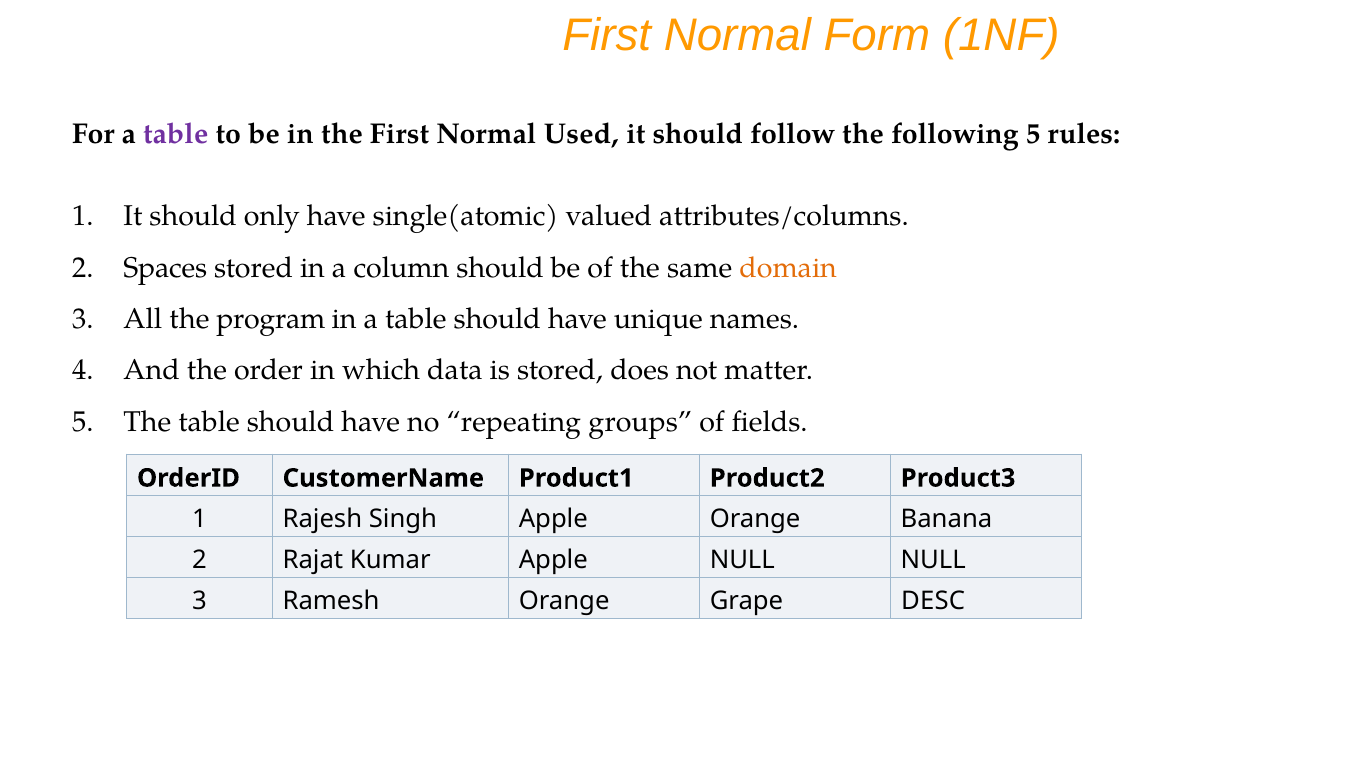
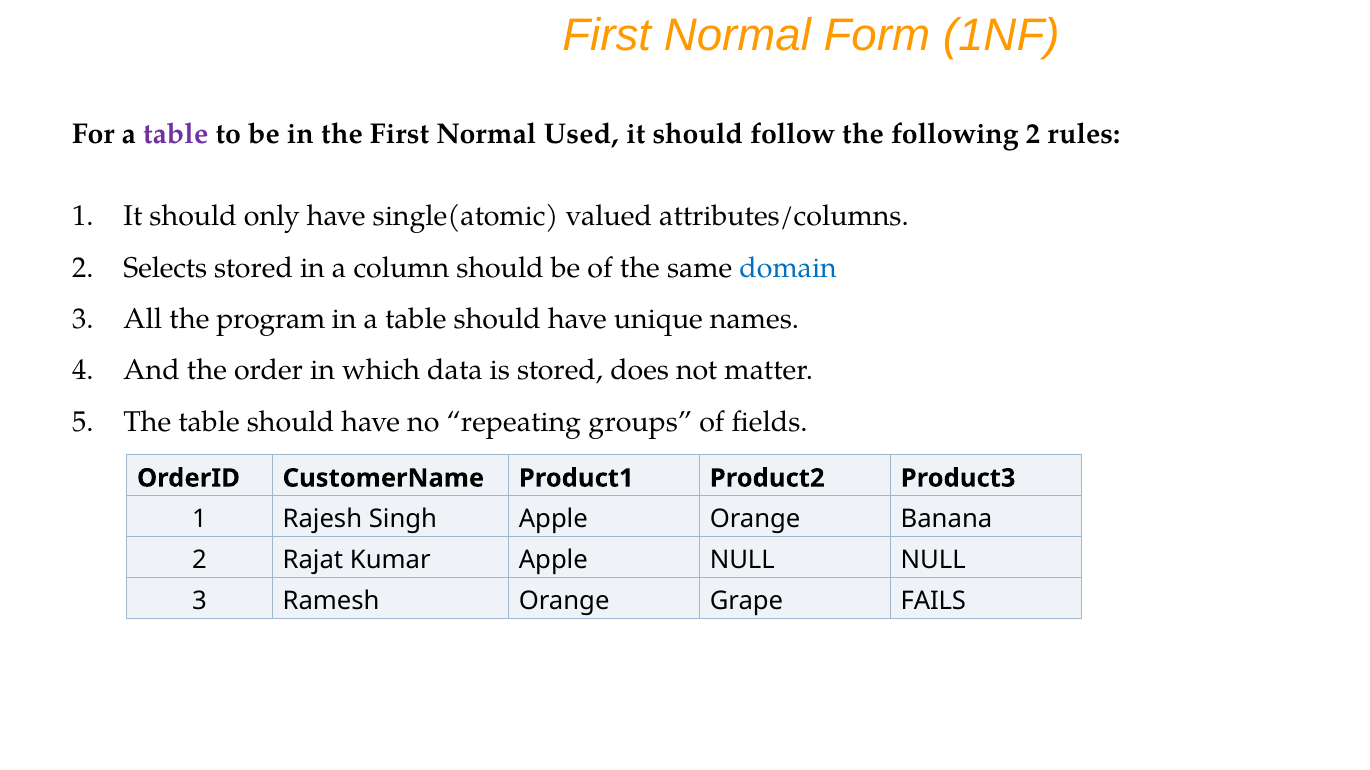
following 5: 5 -> 2 (1033, 134)
Spaces: Spaces -> Selects (165, 268)
domain colour: orange -> blue (788, 268)
DESC: DESC -> FAILS (933, 602)
